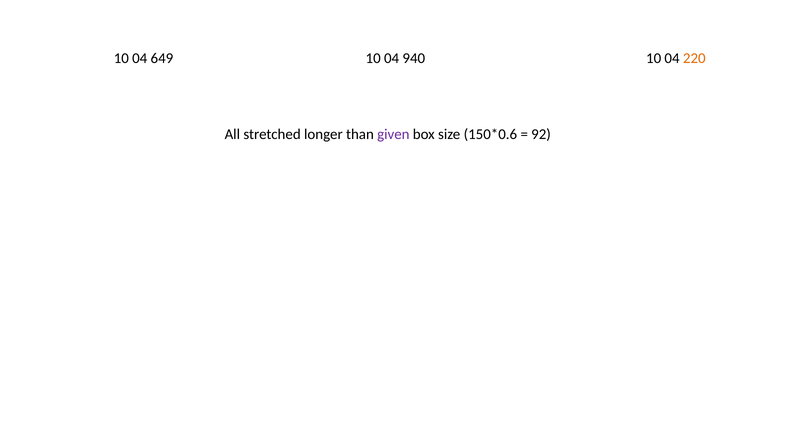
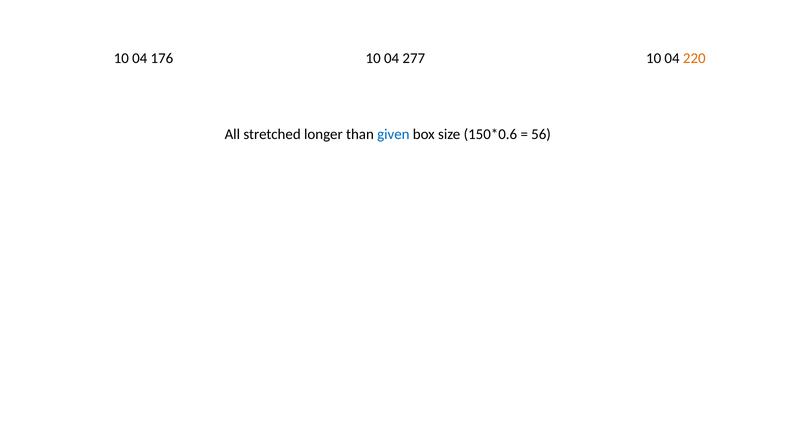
649: 649 -> 176 (162, 58)
940: 940 -> 277 (414, 58)
given colour: purple -> blue (393, 134)
92: 92 -> 56 (541, 134)
